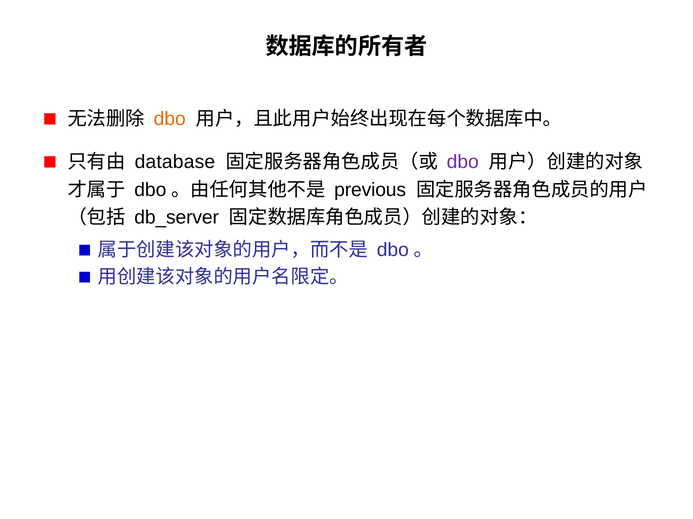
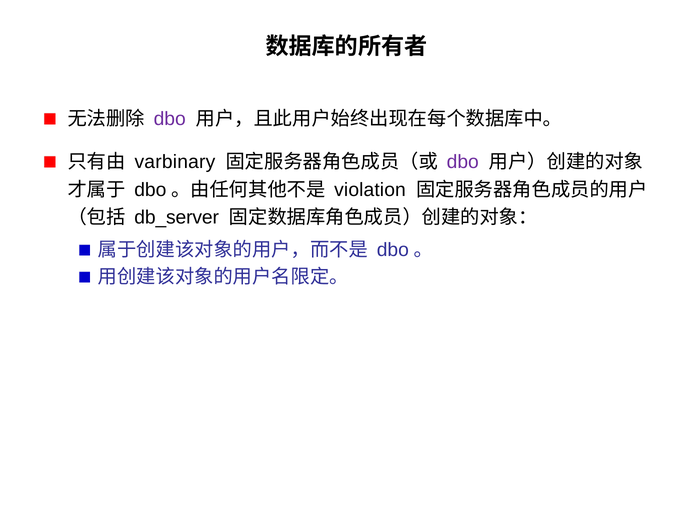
dbo colour: orange -> purple (170, 119)
database: database -> varbinary (175, 162)
previous: previous -> violation (370, 190)
